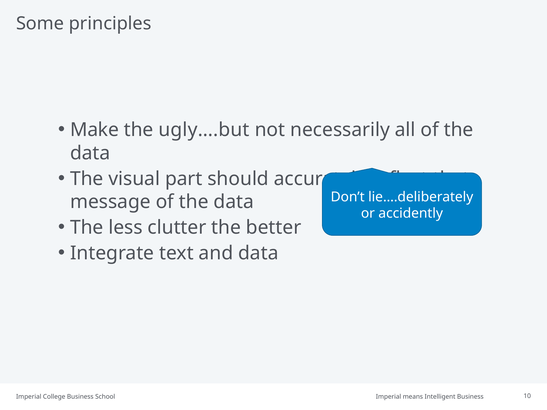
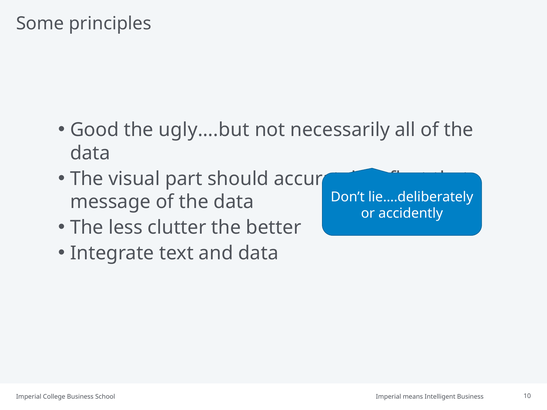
Make: Make -> Good (94, 130)
